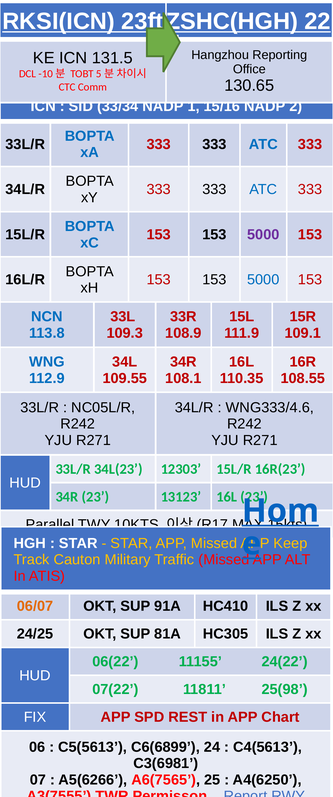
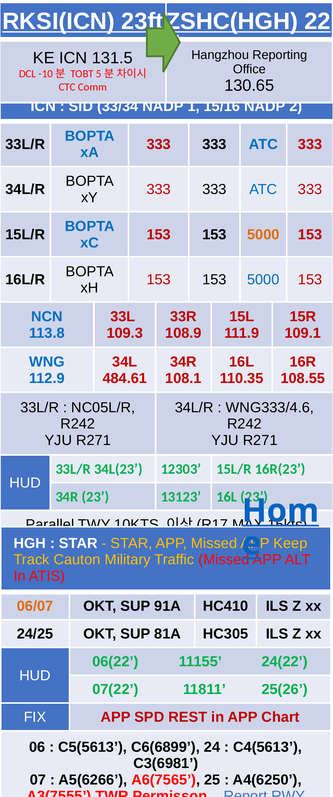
5000 colour: purple -> orange (263, 234)
109.55: 109.55 -> 484.61 (125, 378)
25(98: 25(98 -> 25(26 (285, 689)
